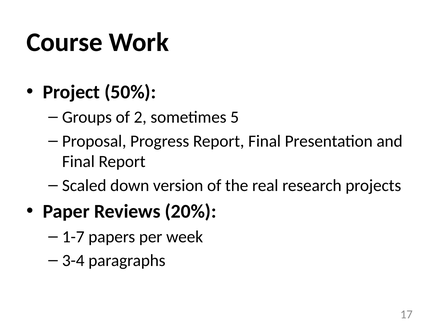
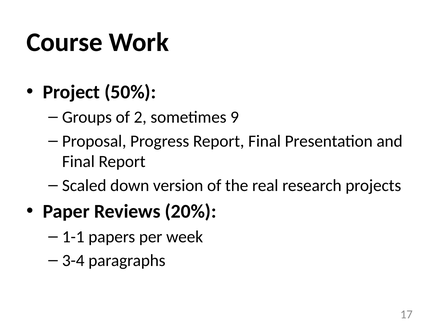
5: 5 -> 9 (235, 117)
1-7: 1-7 -> 1-1 (73, 237)
